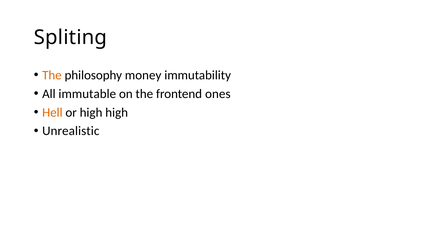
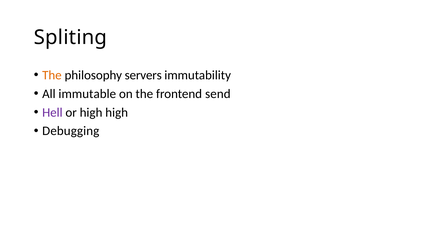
money: money -> servers (143, 75)
ones: ones -> send (218, 94)
Hell colour: orange -> purple (52, 112)
Unrealistic: Unrealistic -> Debugging (71, 131)
